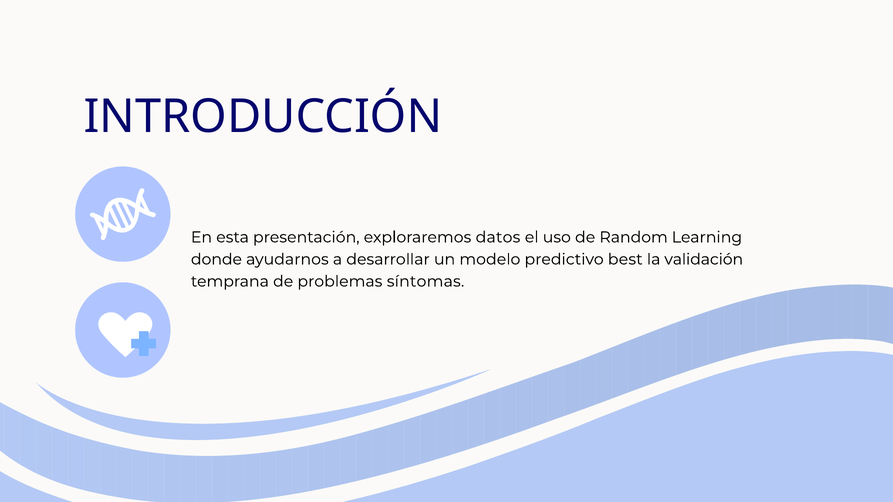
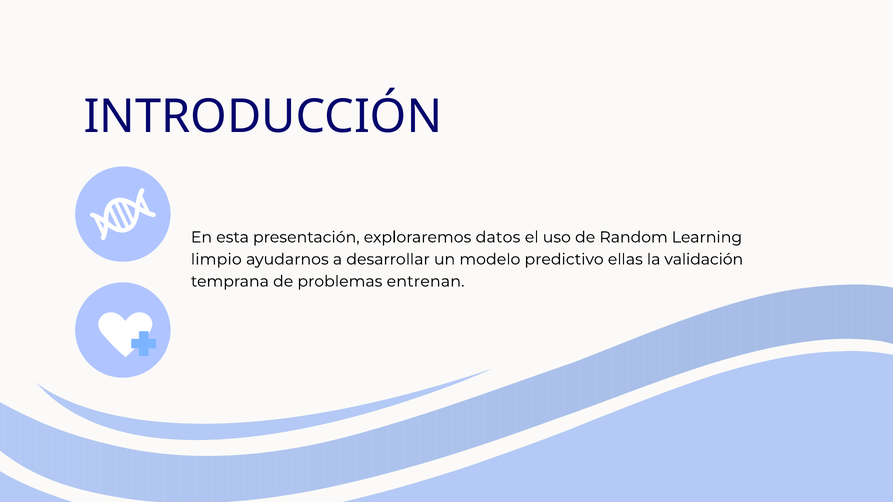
donde: donde -> limpio (216, 259)
best: best -> ellas (625, 259)
síntomas: síntomas -> entrenan (426, 282)
